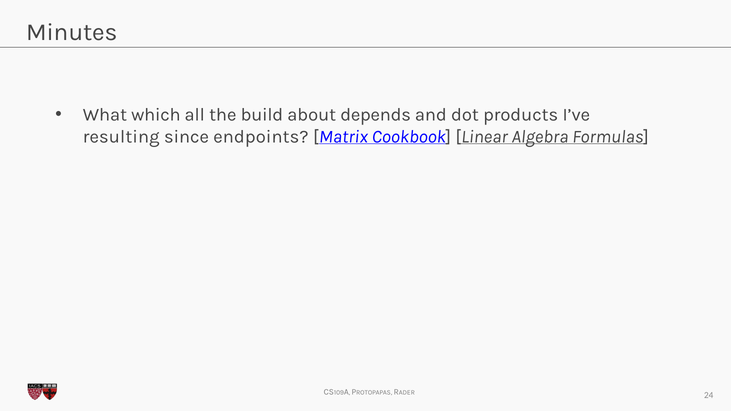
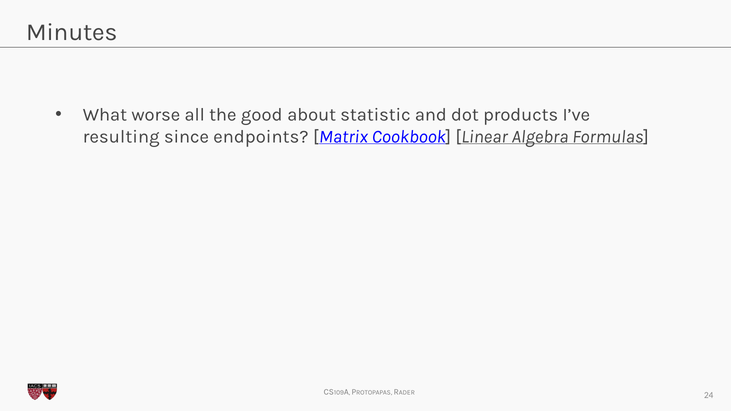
which: which -> worse (156, 115)
build: build -> good (262, 115)
depends: depends -> statistic (375, 115)
